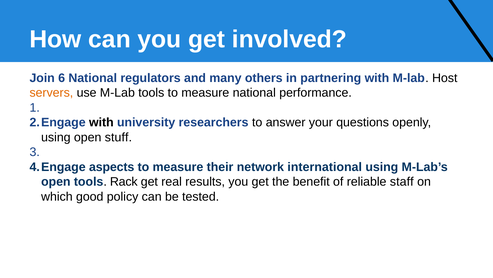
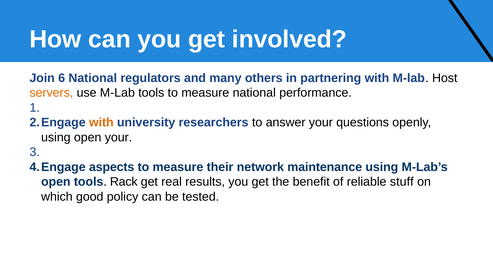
with colour: black -> orange (101, 122)
open stuff: stuff -> your (118, 137)
international: international -> maintenance (325, 167)
staff: staff -> stuff (402, 181)
